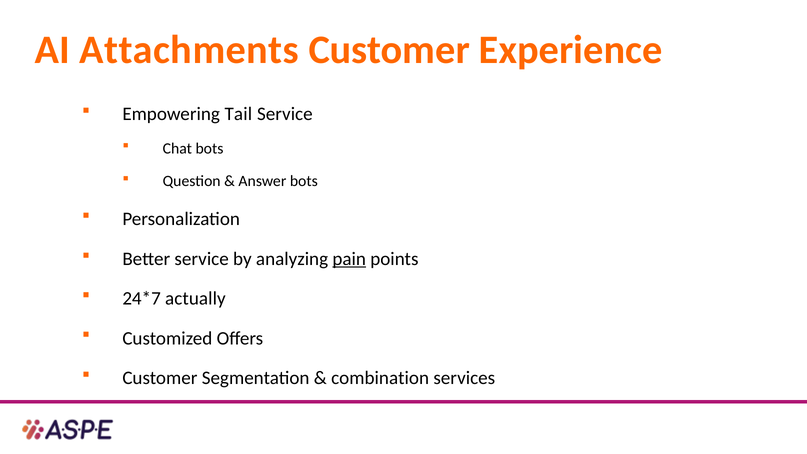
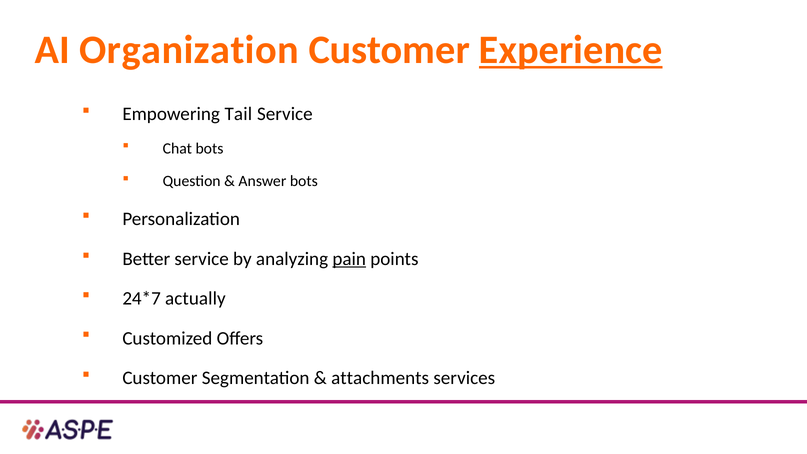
Attachments: Attachments -> Organization (189, 50)
Experience underline: none -> present (571, 50)
combination: combination -> attachments (380, 378)
